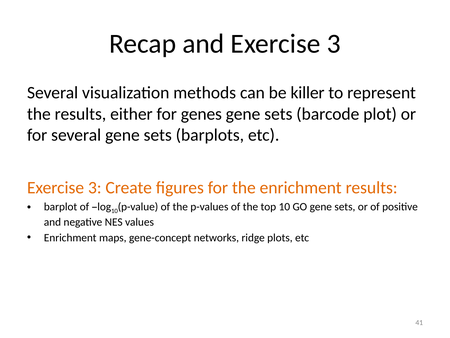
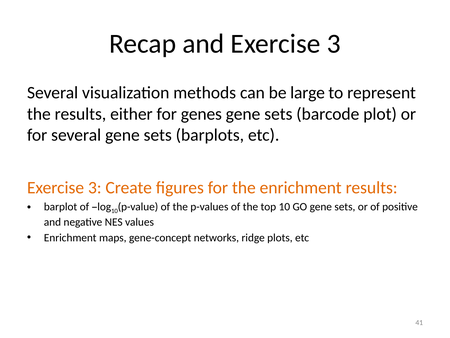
killer: killer -> large (308, 93)
